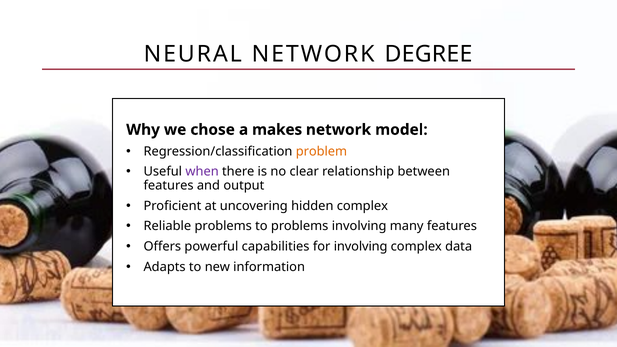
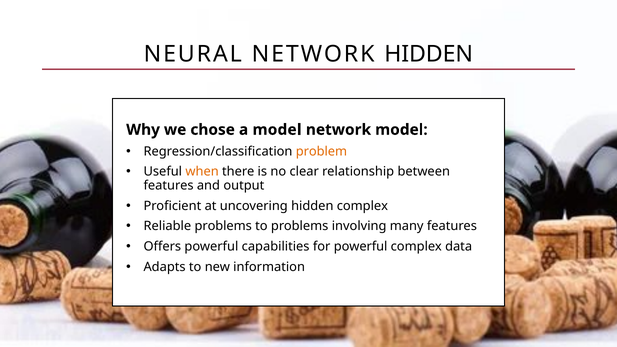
NETWORK DEGREE: DEGREE -> HIDDEN (429, 54)
a makes: makes -> model (277, 130)
when colour: purple -> orange (202, 172)
for involving: involving -> powerful (361, 247)
